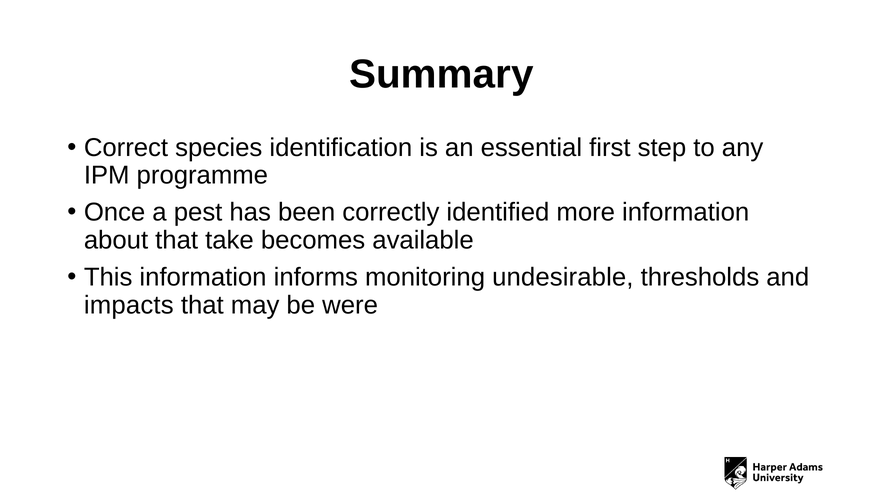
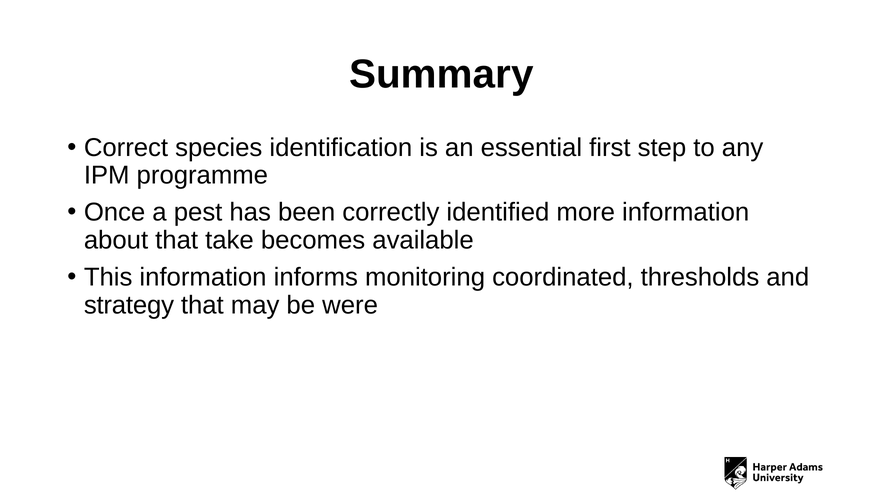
undesirable: undesirable -> coordinated (563, 277)
impacts: impacts -> strategy (129, 305)
